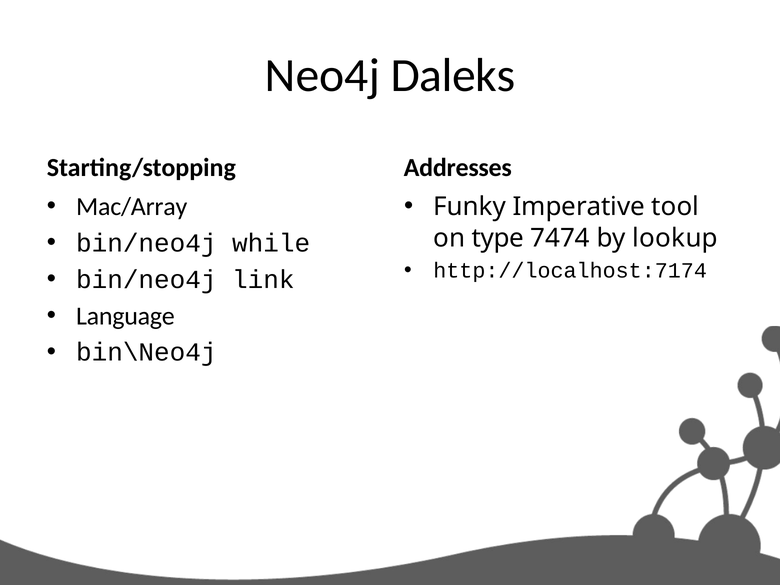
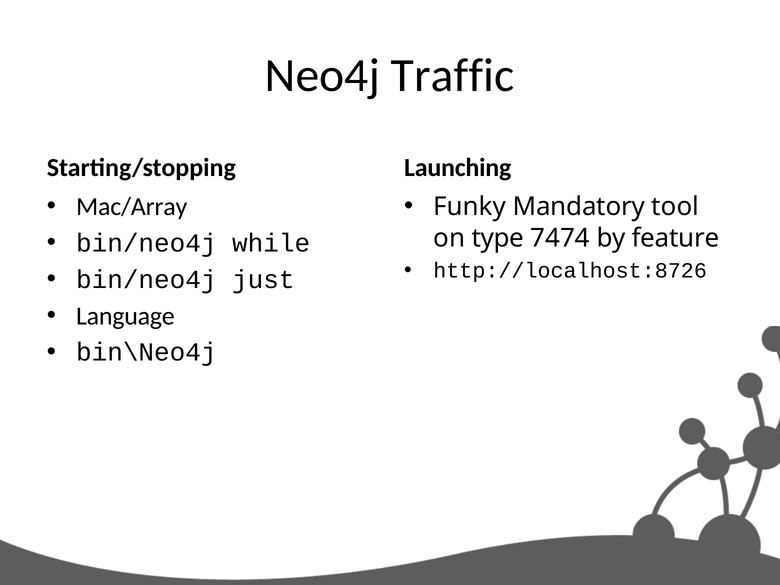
Daleks: Daleks -> Traffic (453, 76)
Addresses: Addresses -> Launching (458, 168)
Imperative: Imperative -> Mandatory (579, 207)
lookup: lookup -> feature (675, 238)
http://localhost:7174: http://localhost:7174 -> http://localhost:8726 (570, 271)
link: link -> just (263, 280)
